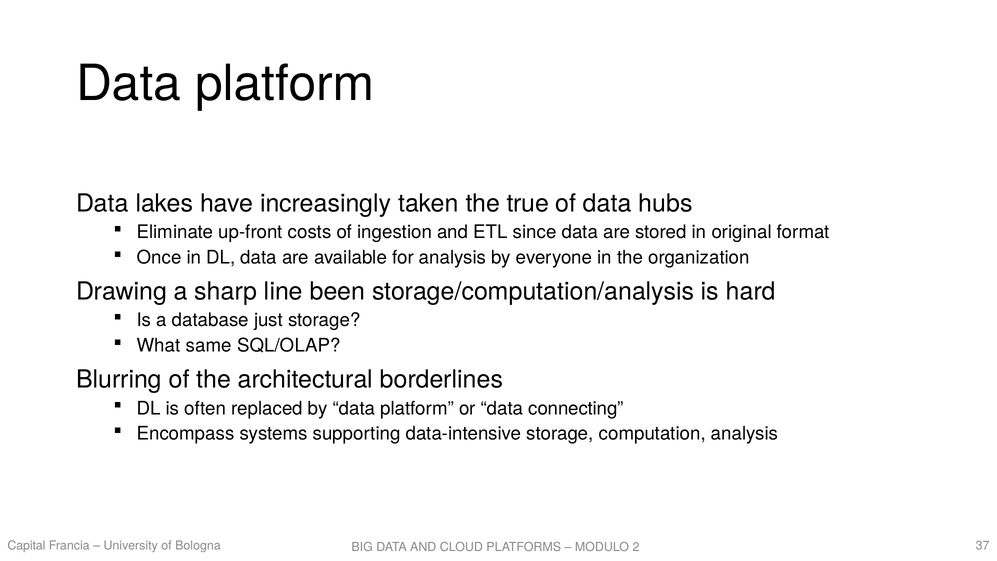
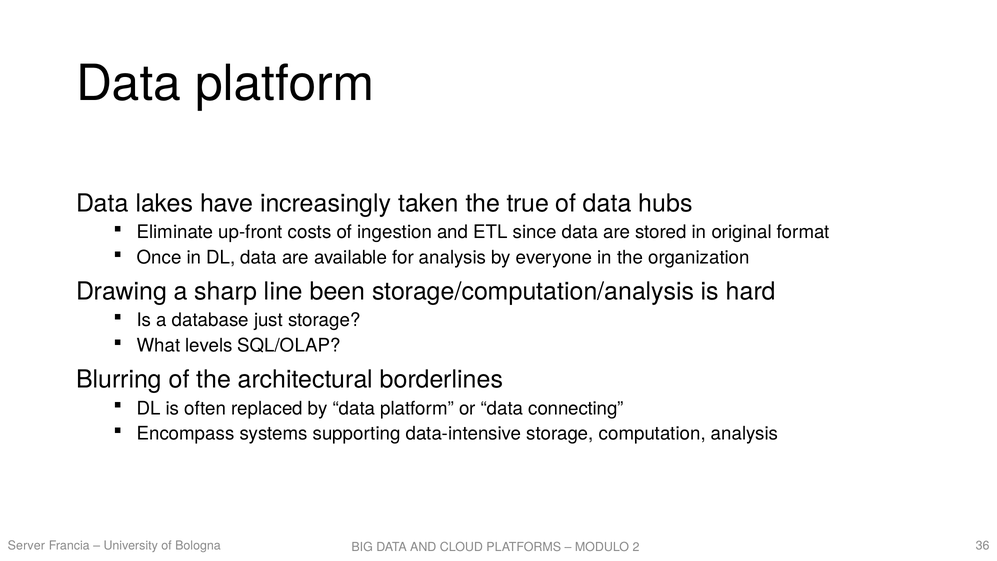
same: same -> levels (209, 346)
Capital: Capital -> Server (26, 545)
37: 37 -> 36 (983, 545)
